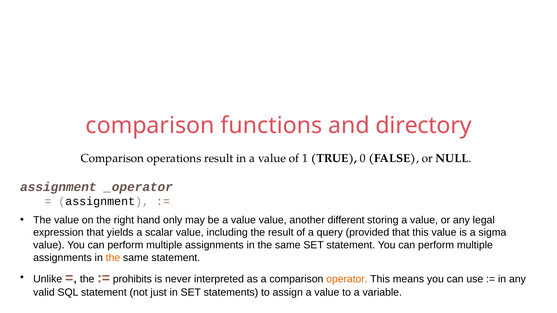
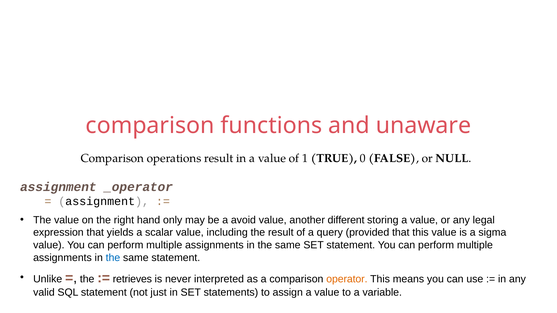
directory: directory -> unaware (424, 126)
be a value: value -> avoid (243, 220)
the colour: orange -> blue (113, 258)
prohibits: prohibits -> retrieves (132, 279)
